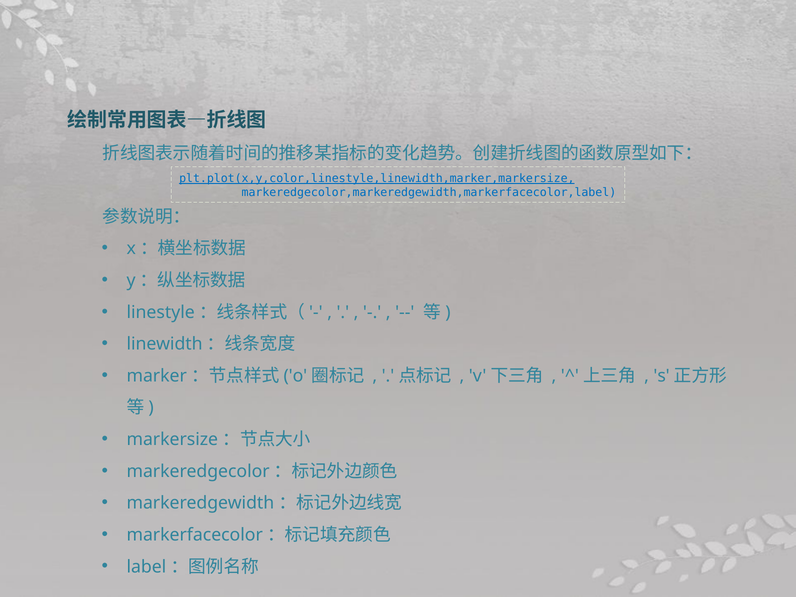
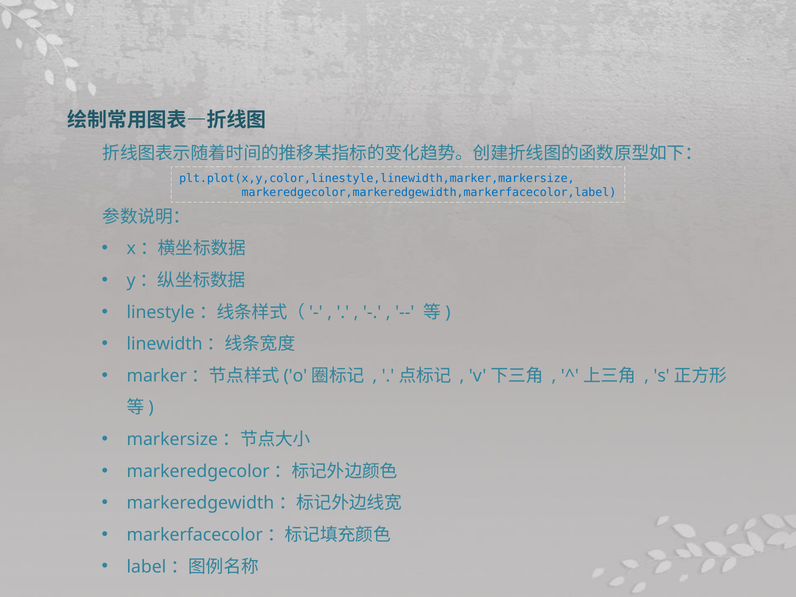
plt.plot(x,y,color,linestyle,linewidth,marker,markersize underline: present -> none (377, 179)
